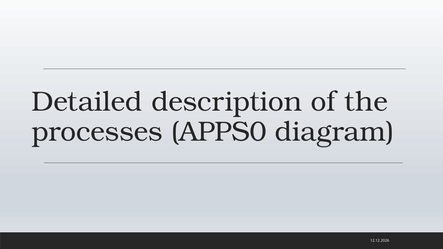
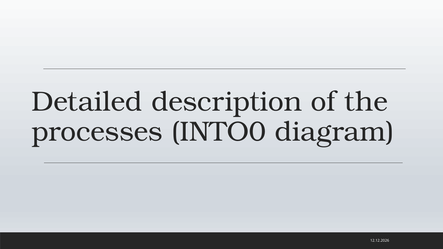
APPS0: APPS0 -> INTO0 (219, 132)
